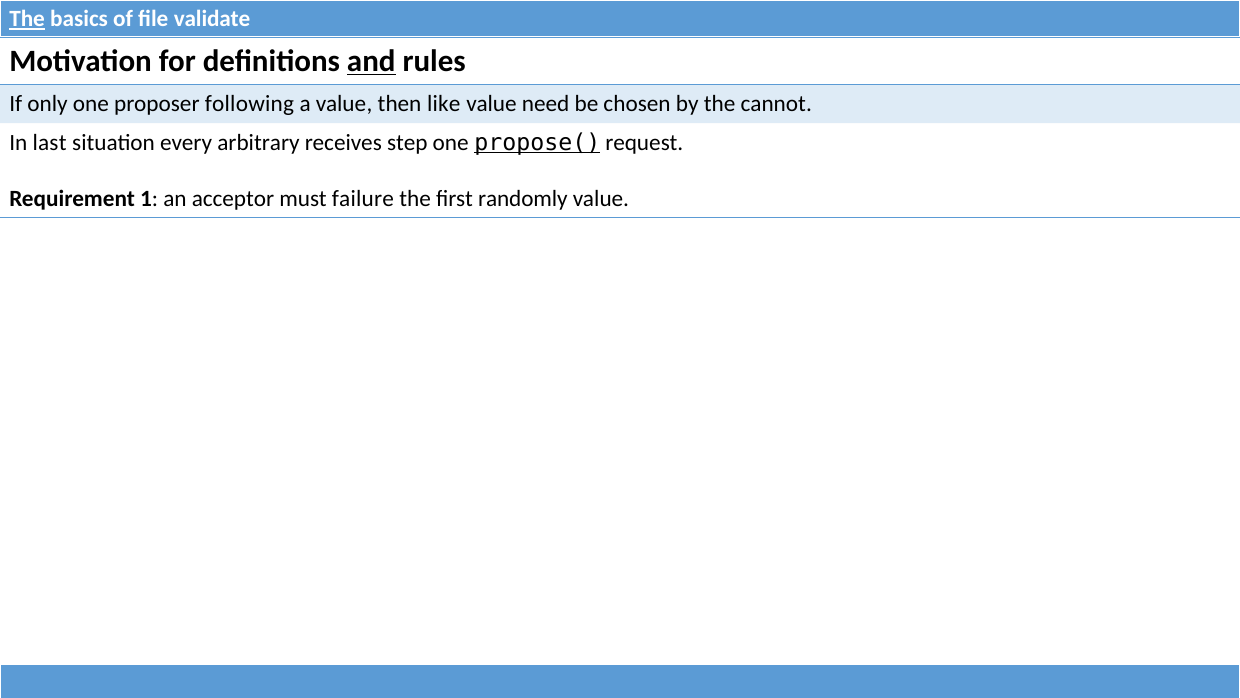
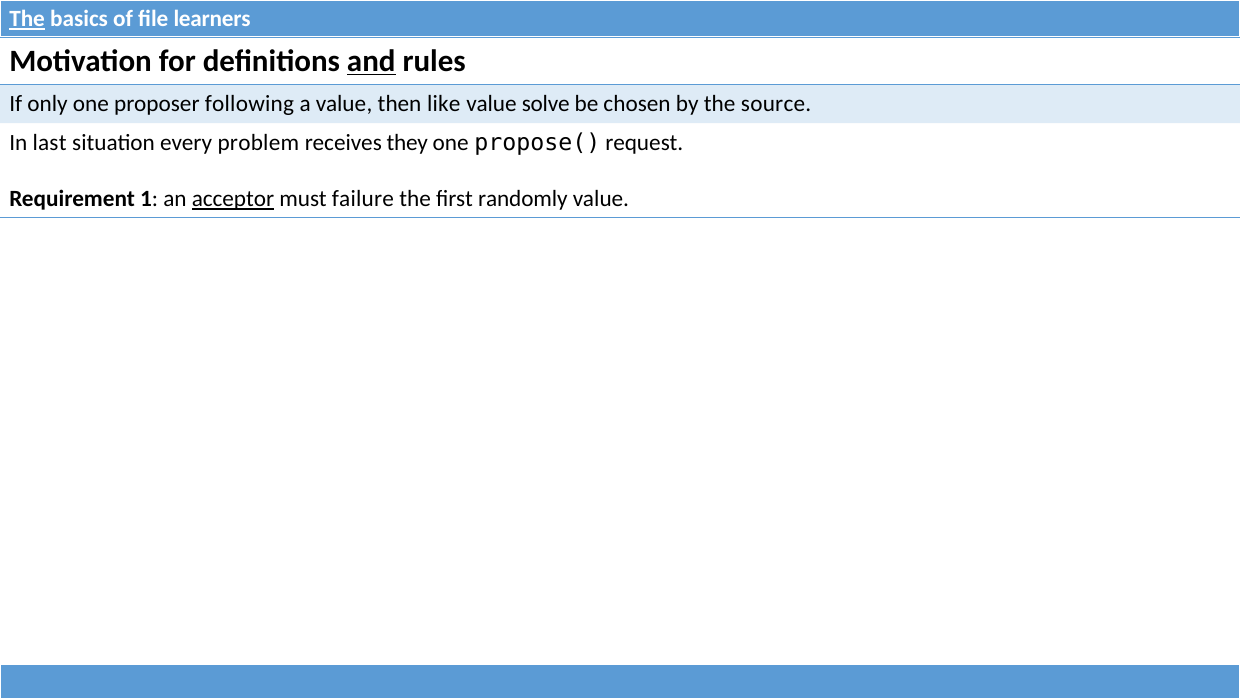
validate: validate -> learners (212, 19)
need: need -> solve (546, 103)
cannot: cannot -> source (776, 103)
arbitrary: arbitrary -> problem (258, 142)
step: step -> they (407, 142)
propose( underline: present -> none (537, 142)
acceptor underline: none -> present (233, 199)
